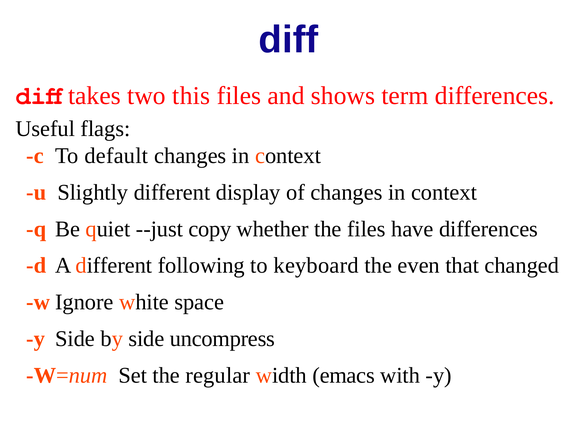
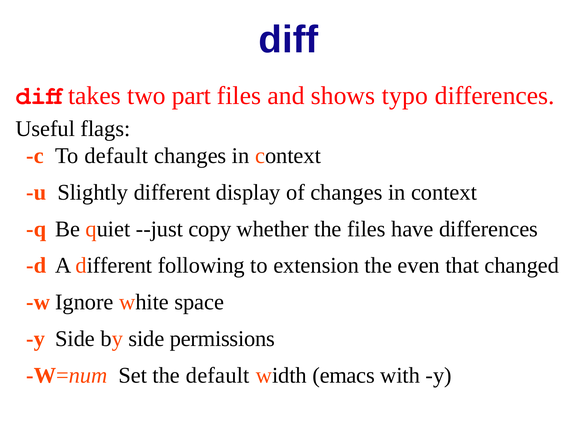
this: this -> part (191, 96)
term: term -> typo (405, 96)
keyboard: keyboard -> extension (316, 265)
uncompress: uncompress -> permissions (222, 339)
the regular: regular -> default (218, 375)
